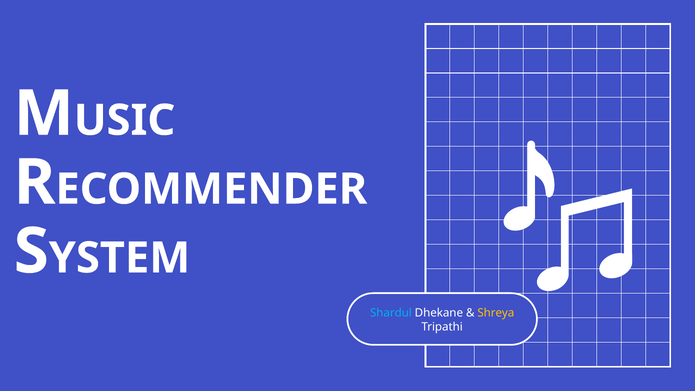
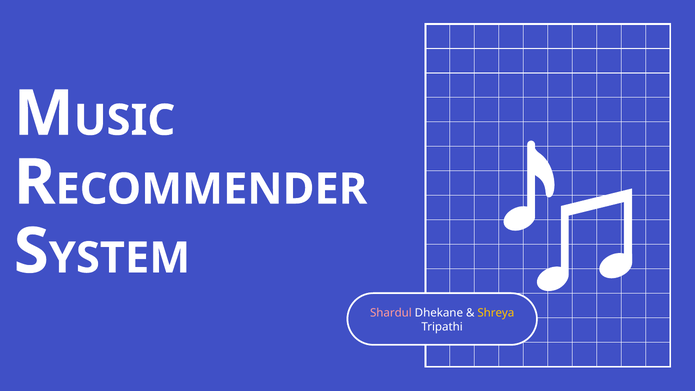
Shardul colour: light blue -> pink (391, 313)
